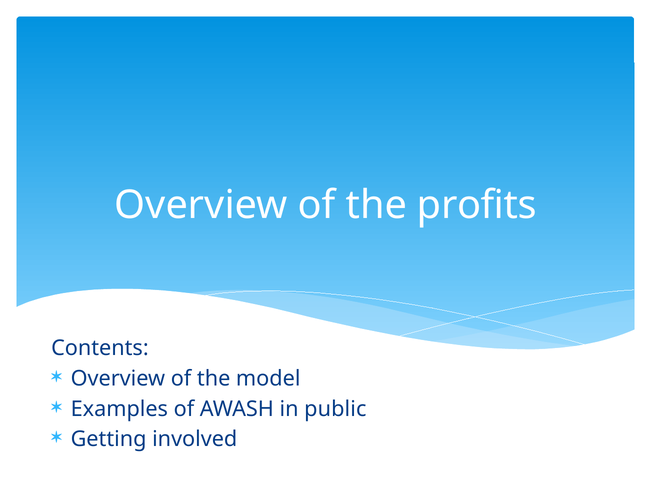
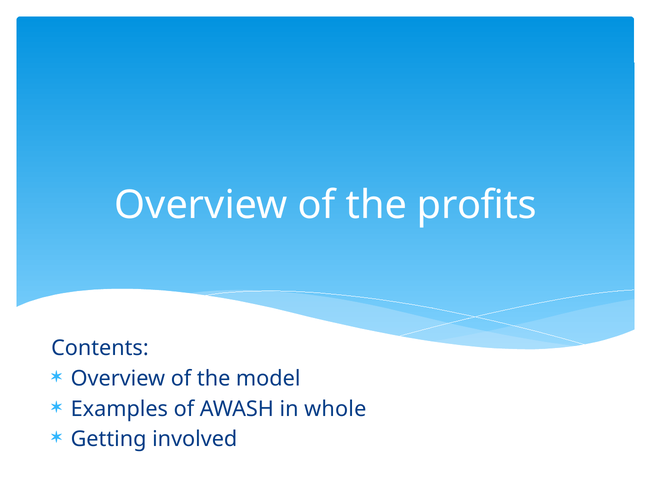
public: public -> whole (335, 408)
